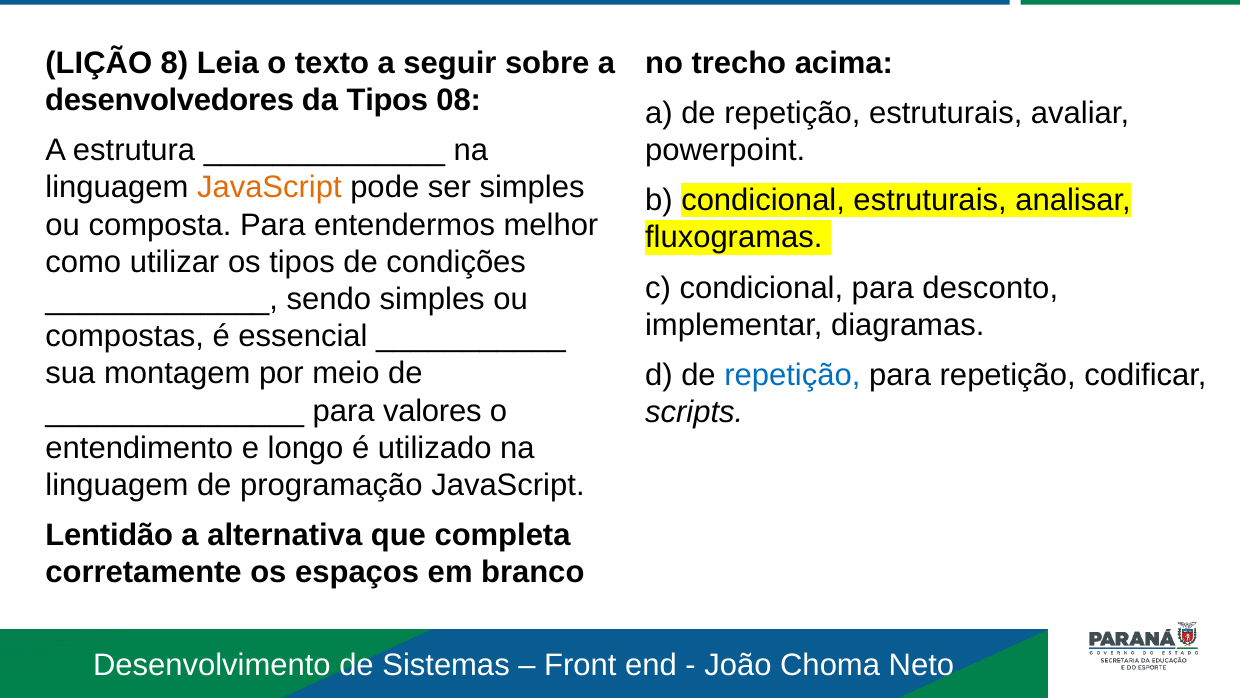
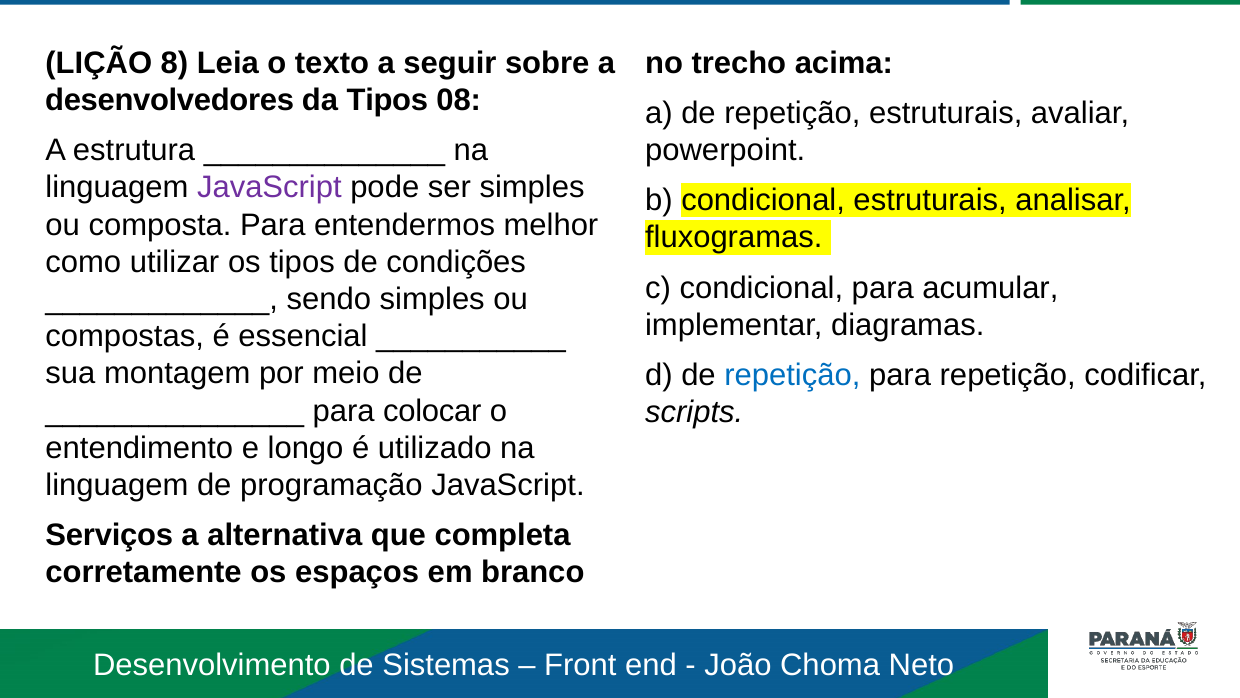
JavaScript colour: orange -> purple (269, 187)
desconto: desconto -> acumular (990, 288)
valores: valores -> colocar (432, 411)
Lentidão: Lentidão -> Serviços (109, 535)
